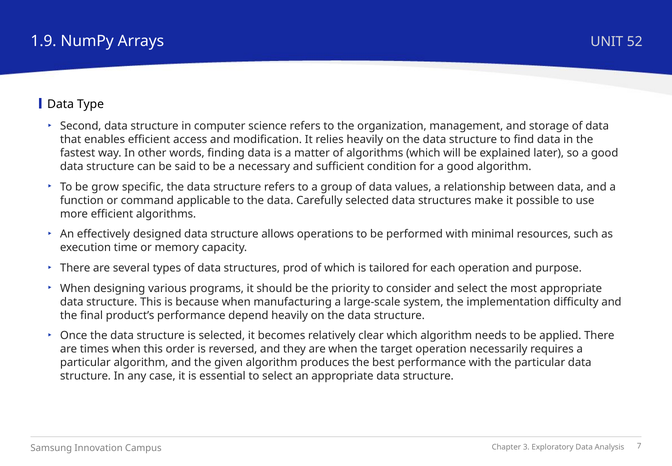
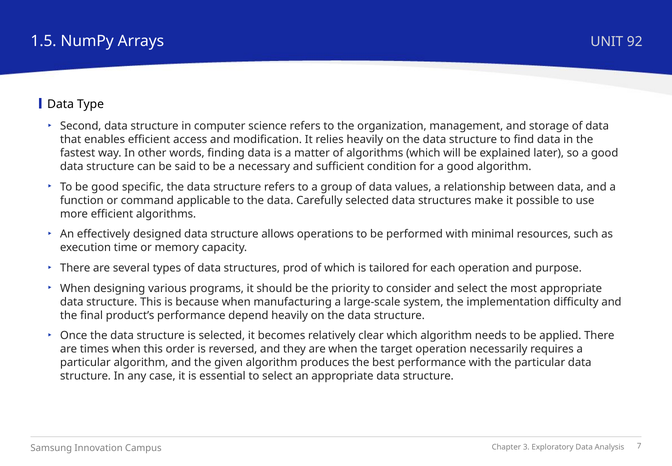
1.9: 1.9 -> 1.5 (44, 41)
52: 52 -> 92 (635, 42)
be grow: grow -> good (105, 187)
